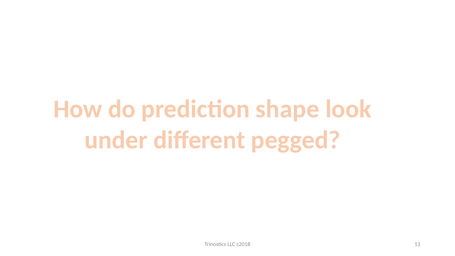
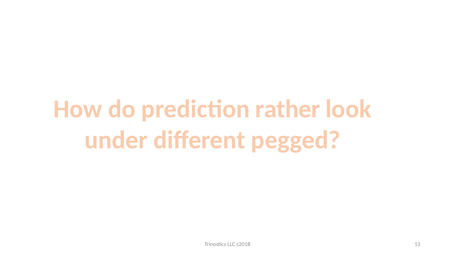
shape: shape -> rather (288, 109)
